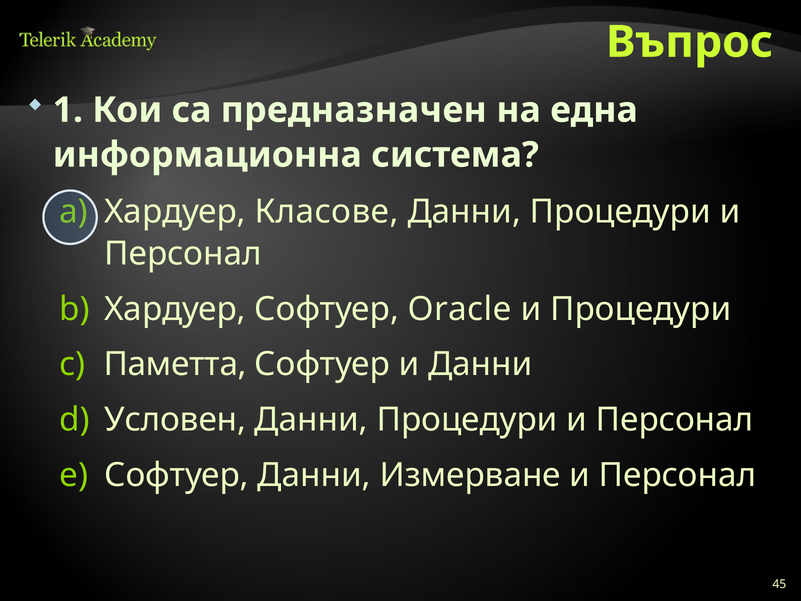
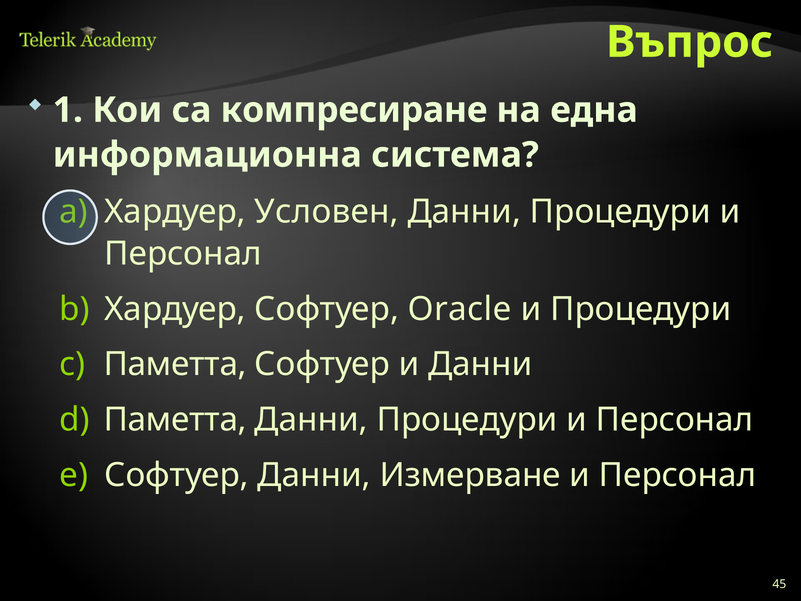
предназначен: предназначен -> компресиране (354, 110)
Класове: Класове -> Условен (327, 211)
Условен: Условен -> Паметта (175, 420)
